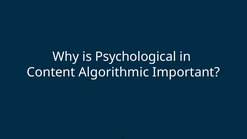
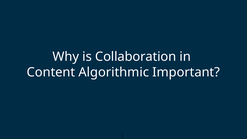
Psychological: Psychological -> Collaboration (136, 57)
